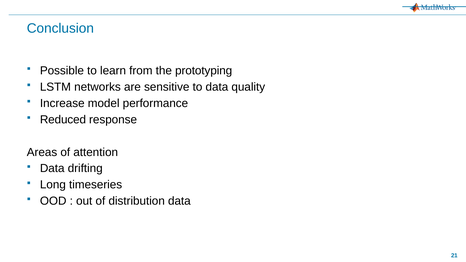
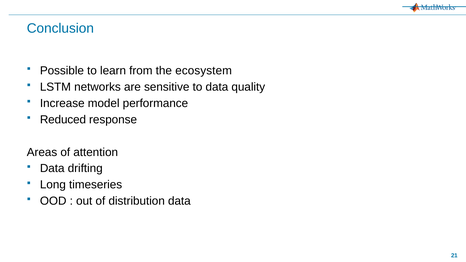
prototyping: prototyping -> ecosystem (204, 71)
